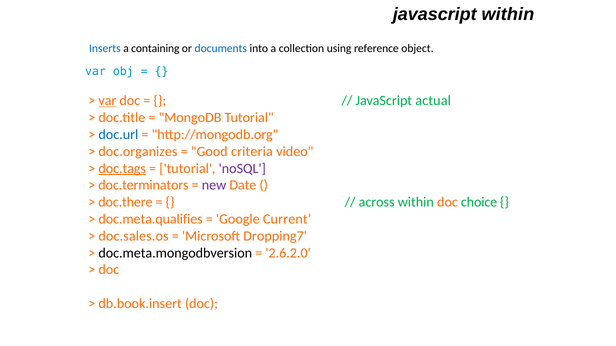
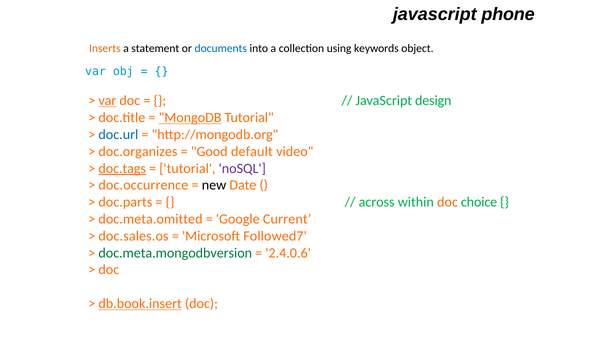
javascript within: within -> phone (508, 14)
Inserts colour: blue -> orange (105, 49)
containing: containing -> statement (155, 49)
reference: reference -> keywords (376, 49)
actual: actual -> design (433, 101)
MongoDB underline: none -> present (190, 118)
criteria: criteria -> default (252, 152)
doc.terminators: doc.terminators -> doc.occurrence (143, 186)
new colour: purple -> black (214, 186)
doc.there: doc.there -> doc.parts (125, 203)
doc.meta.qualifies: doc.meta.qualifies -> doc.meta.omitted (150, 219)
Dropping7: Dropping7 -> Followed7 (275, 236)
doc.meta.mongodbversion colour: black -> green (175, 253)
2.6.2.0: 2.6.2.0 -> 2.4.0.6 (288, 253)
db.book.insert underline: none -> present (140, 304)
